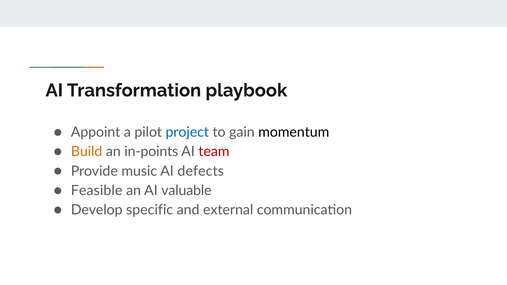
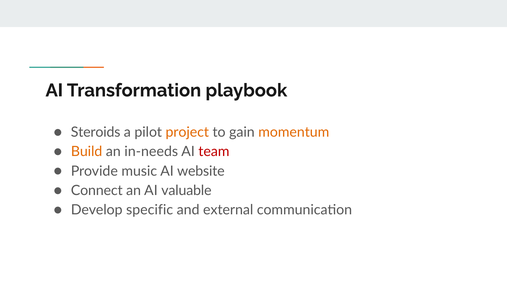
Appoint: Appoint -> Steroids (96, 132)
project colour: blue -> orange (187, 132)
momentum colour: black -> orange (294, 132)
in-points: in-points -> in-needs (151, 152)
defects: defects -> website (201, 171)
Feasible: Feasible -> Connect (97, 191)
